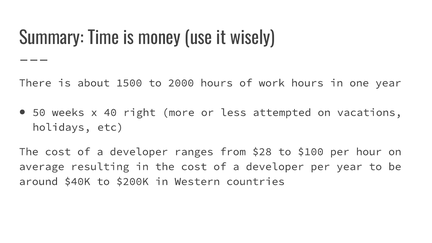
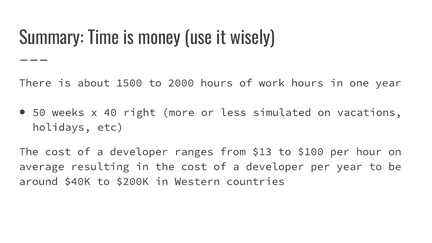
attempted: attempted -> simulated (282, 112)
$28: $28 -> $13 (262, 152)
